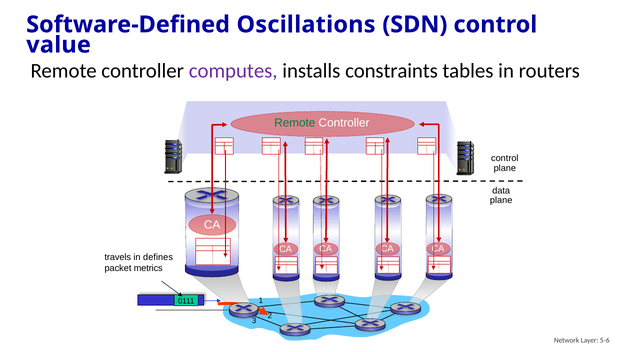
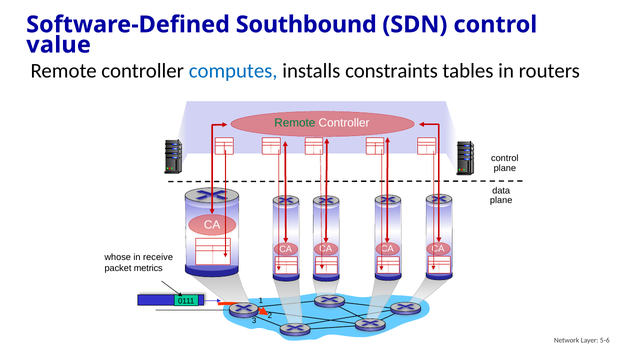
Oscillations: Oscillations -> Southbound (306, 25)
computes colour: purple -> blue (233, 71)
travels: travels -> whose (118, 257)
defines: defines -> receive (158, 257)
